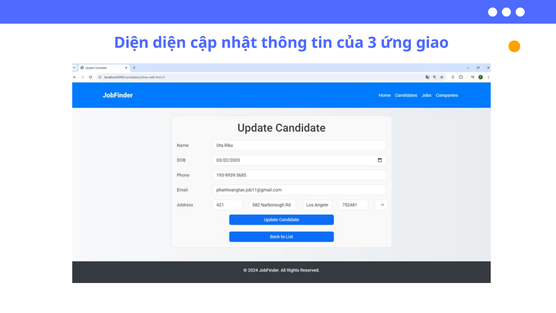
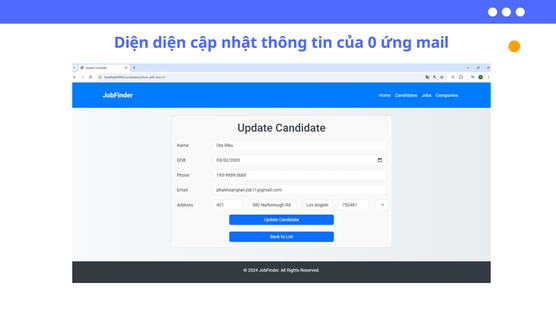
3: 3 -> 0 (372, 43)
giao: giao -> mail (432, 43)
